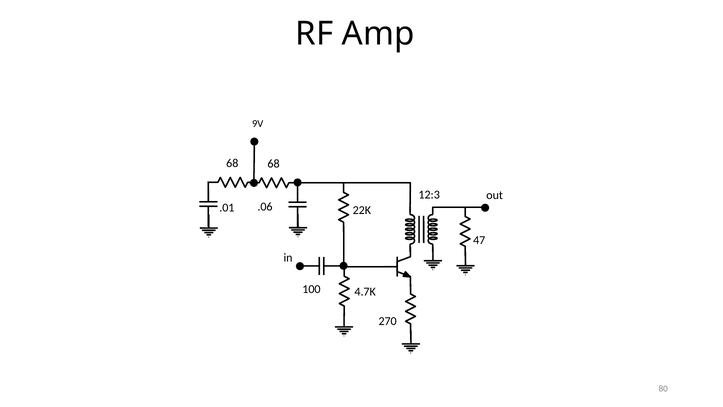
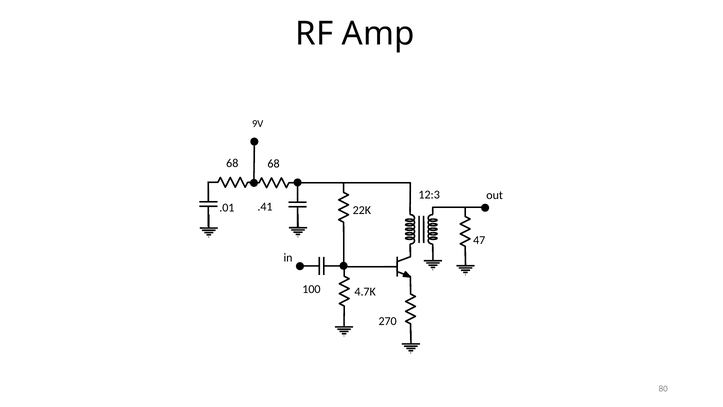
.06: .06 -> .41 (265, 207)
